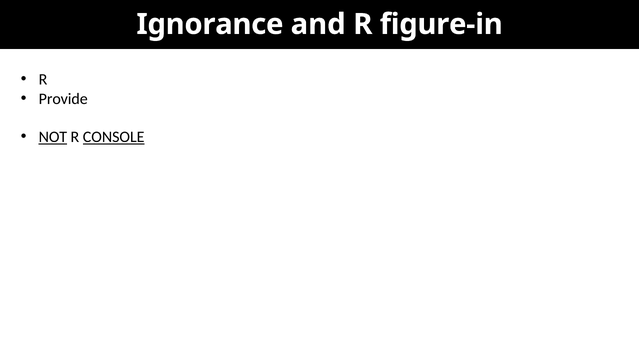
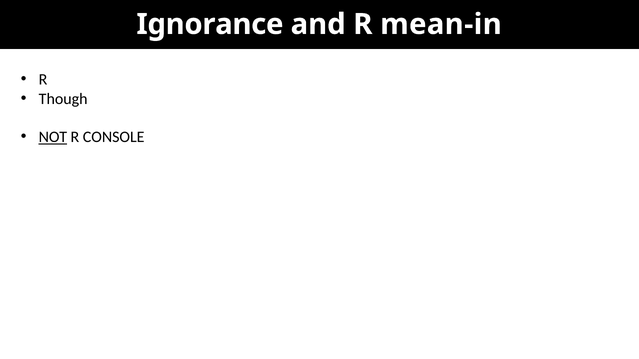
figure-in: figure-in -> mean-in (441, 24)
Provide: Provide -> Though (63, 99)
CONSOLE underline: present -> none (114, 137)
